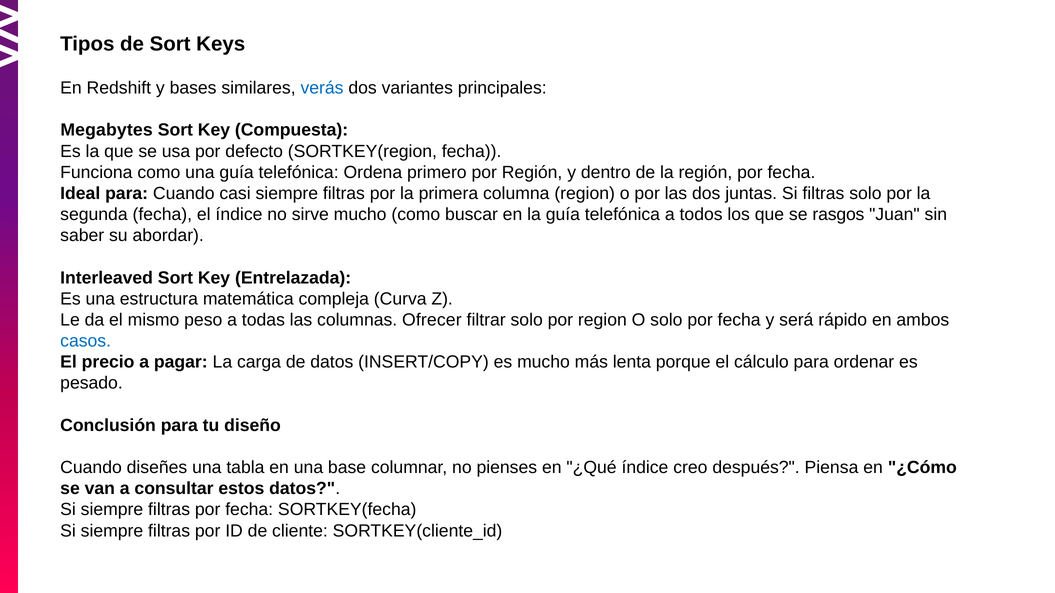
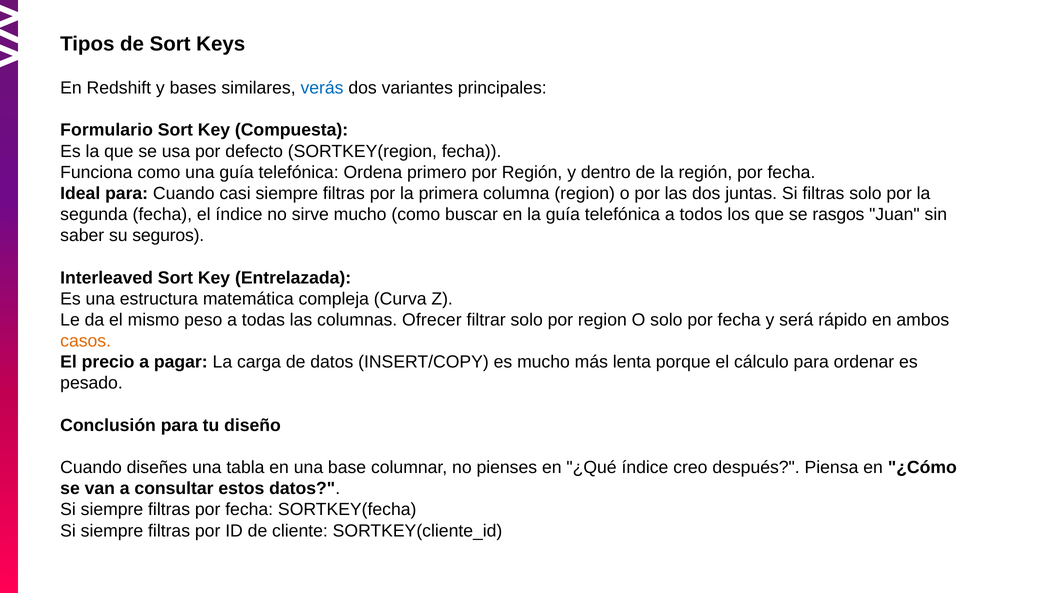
Megabytes: Megabytes -> Formulario (107, 130)
abordar: abordar -> seguros (168, 236)
casos colour: blue -> orange (86, 341)
